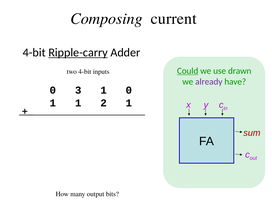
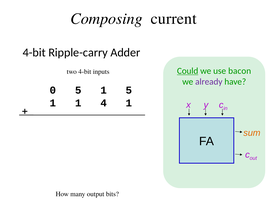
Ripple-carry underline: present -> none (78, 53)
drawn: drawn -> bacon (240, 71)
0 3: 3 -> 5 (78, 90)
1 0: 0 -> 5 (129, 90)
2: 2 -> 4 (104, 103)
sum colour: red -> orange (252, 133)
